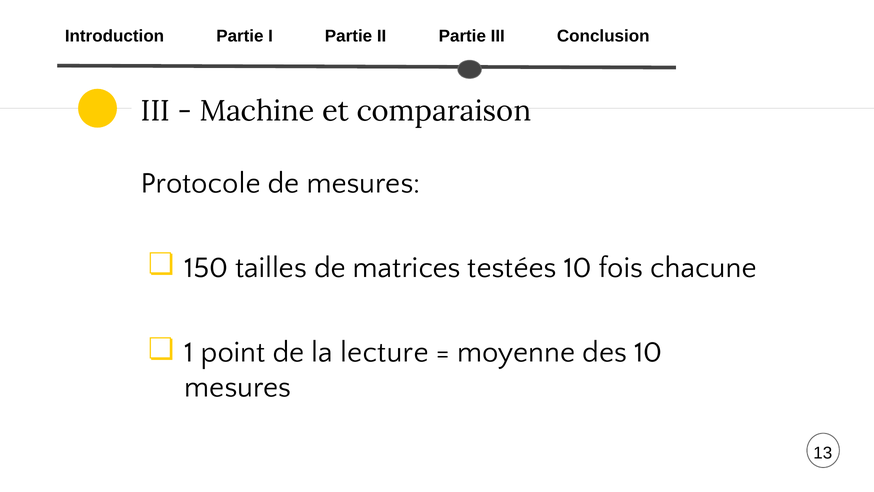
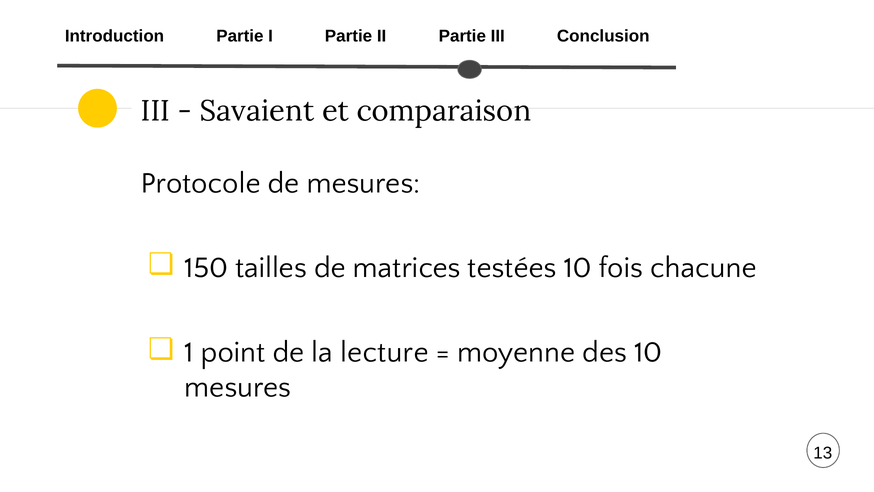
Machine: Machine -> Savaient (257, 111)
